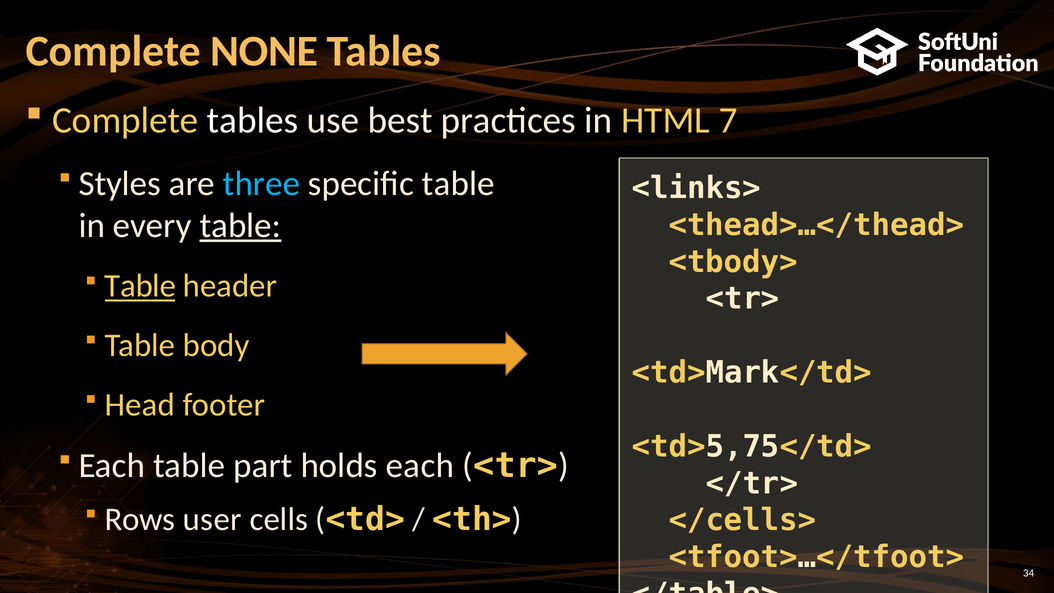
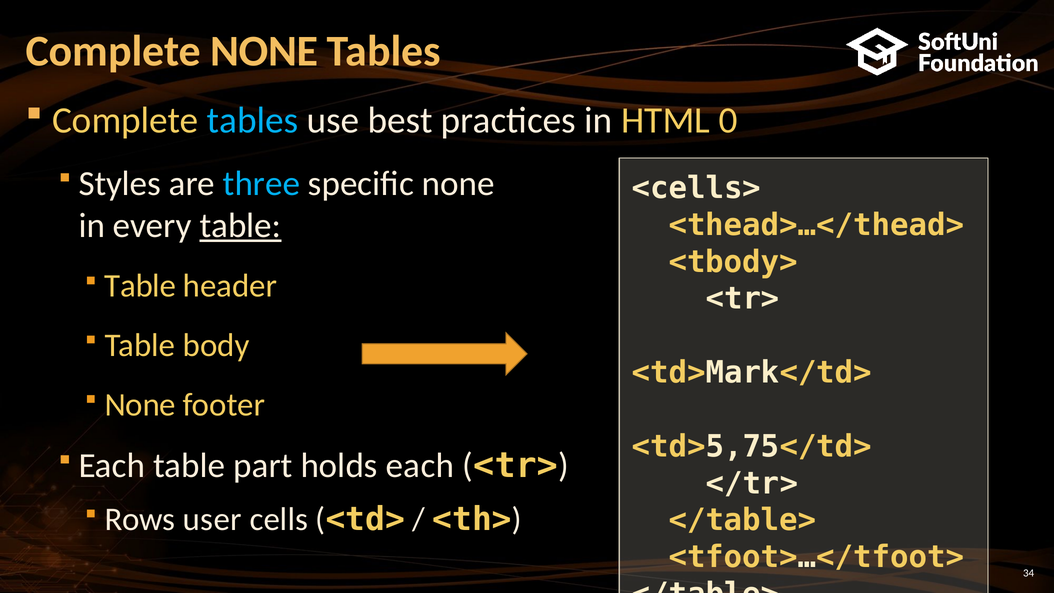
tables colour: white -> light blue (252, 120)
7: 7 -> 0 (728, 120)
specific table: table -> none (458, 183)
<links>: <links> -> <cells> (696, 188)
Table underline: present -> none (140, 286)
Head: Head -> None (140, 405)
</cells>: </cells> -> </table> (742, 520)
